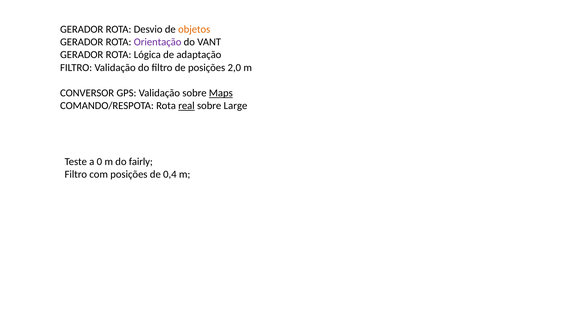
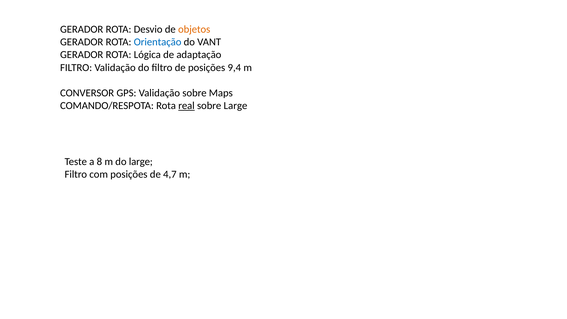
Orientação colour: purple -> blue (158, 42)
2,0: 2,0 -> 9,4 (234, 68)
Maps underline: present -> none (221, 93)
0: 0 -> 8 (99, 162)
do fairly: fairly -> large (141, 162)
0,4: 0,4 -> 4,7 (170, 174)
